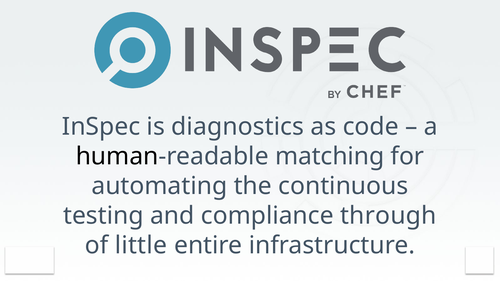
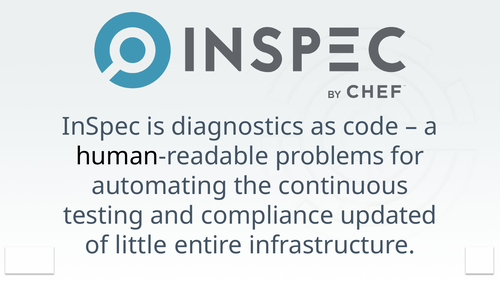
matching: matching -> problems (330, 156)
through: through -> updated (389, 216)
